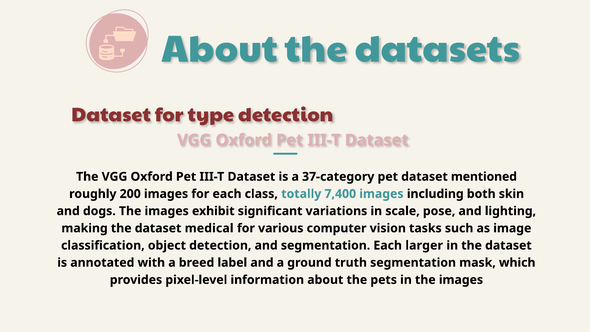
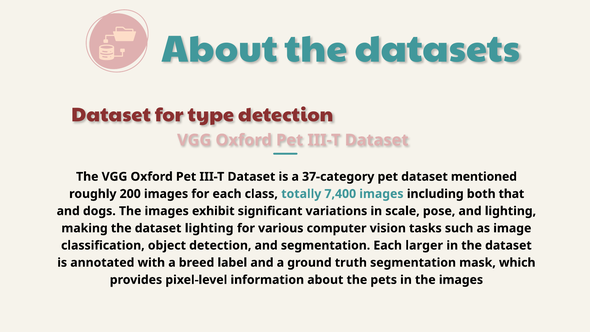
skin: skin -> that (511, 194)
dataset medical: medical -> lighting (209, 228)
